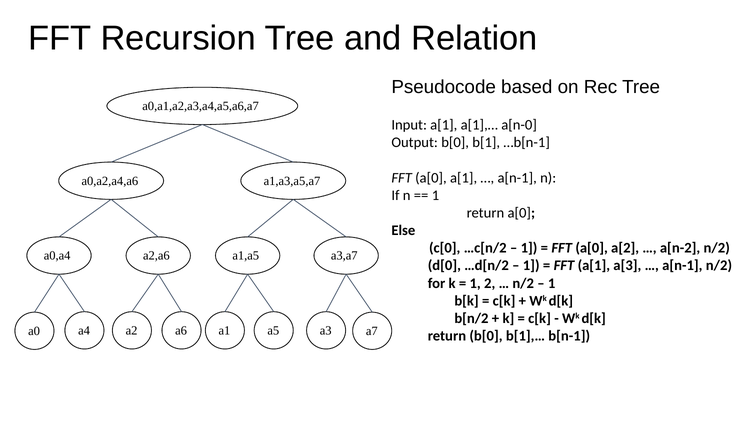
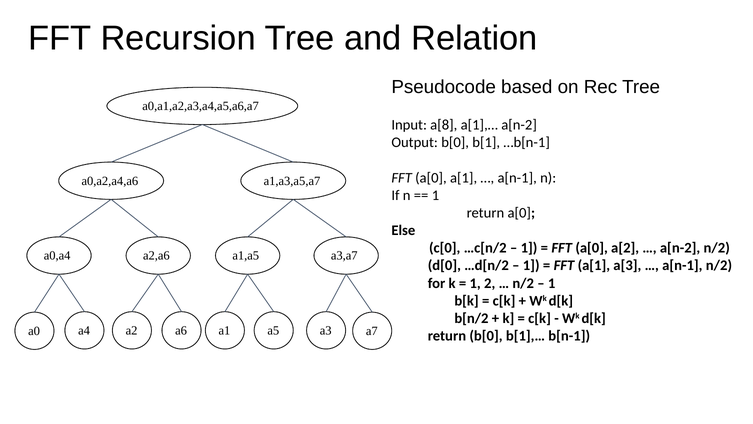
Input a[1: a[1 -> a[8 (444, 125)
a[1],… a[n-0: a[n-0 -> a[n-2 (519, 125)
